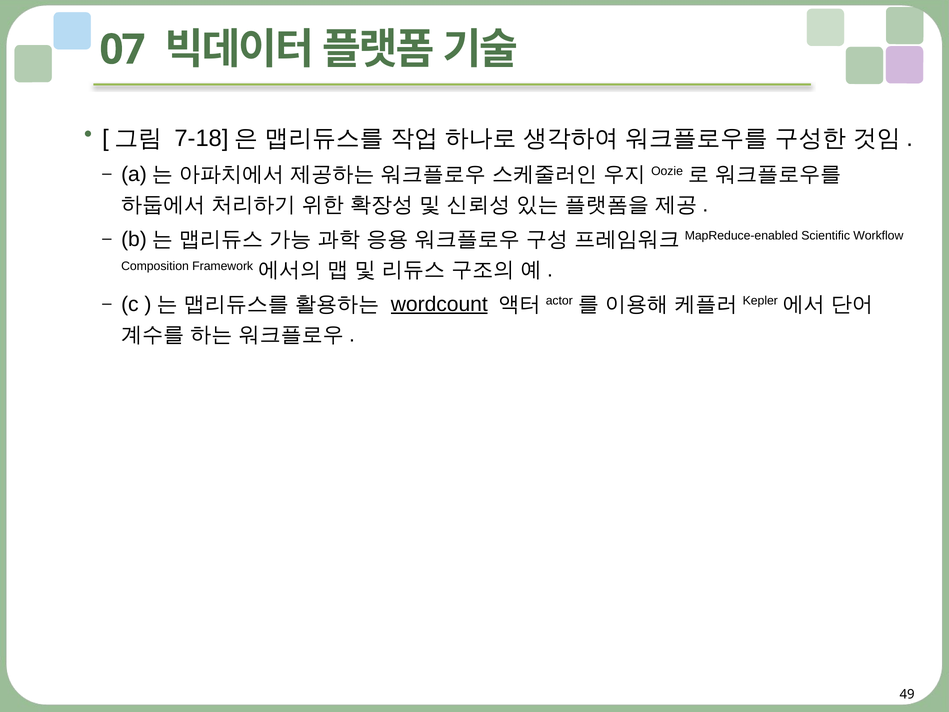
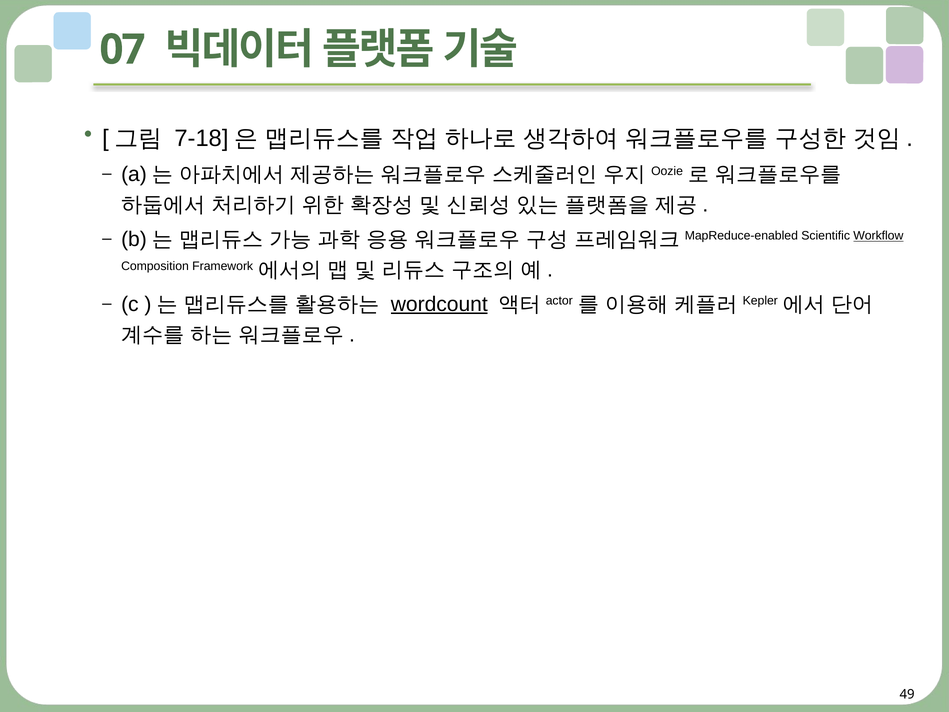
Workflow underline: none -> present (878, 236)
